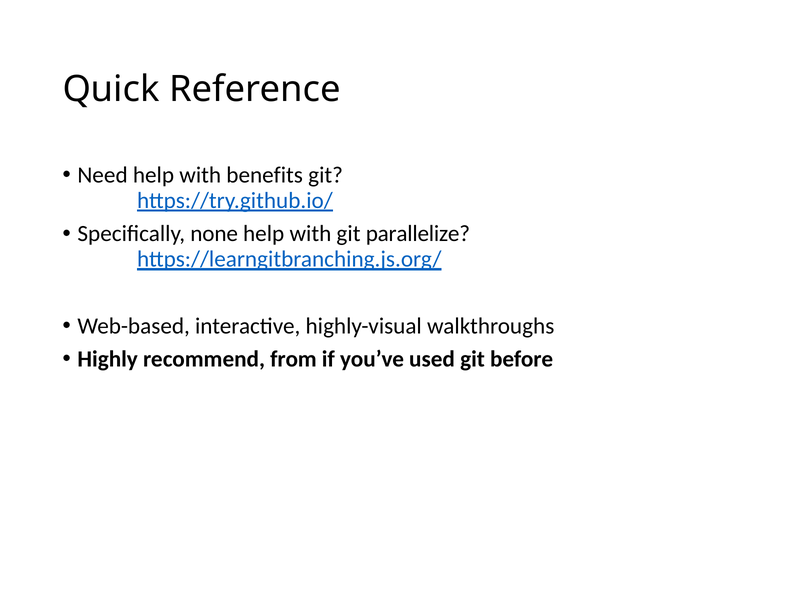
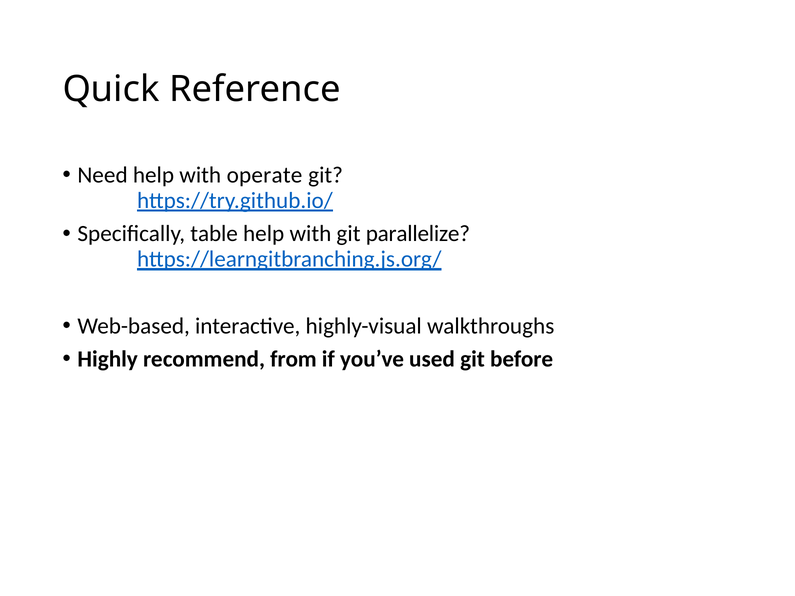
benefits: benefits -> operate (265, 175)
none: none -> table (214, 234)
